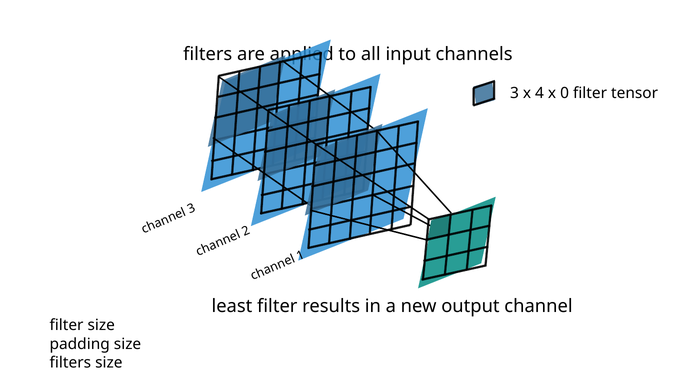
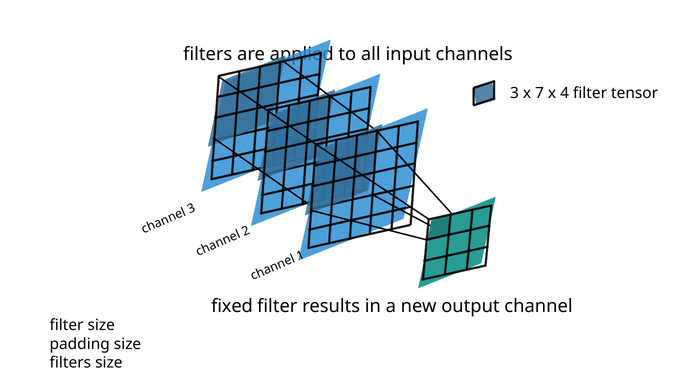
4: 4 -> 7 (540, 93)
0: 0 -> 4 (565, 93)
least: least -> fixed (232, 306)
